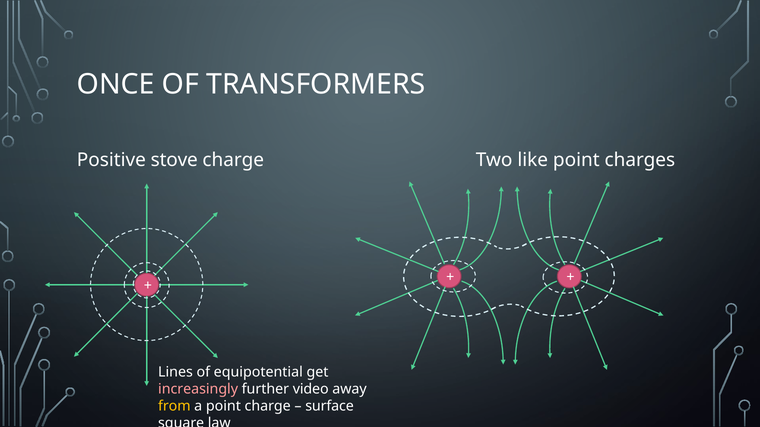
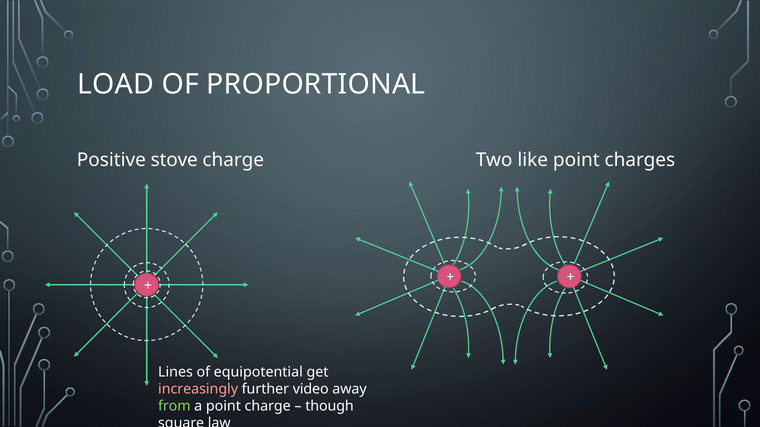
ONCE: ONCE -> LOAD (116, 84)
TRANSFORMERS: TRANSFORMERS -> PROPORTIONAL (316, 84)
from colour: yellow -> light green (174, 407)
surface: surface -> though (330, 407)
